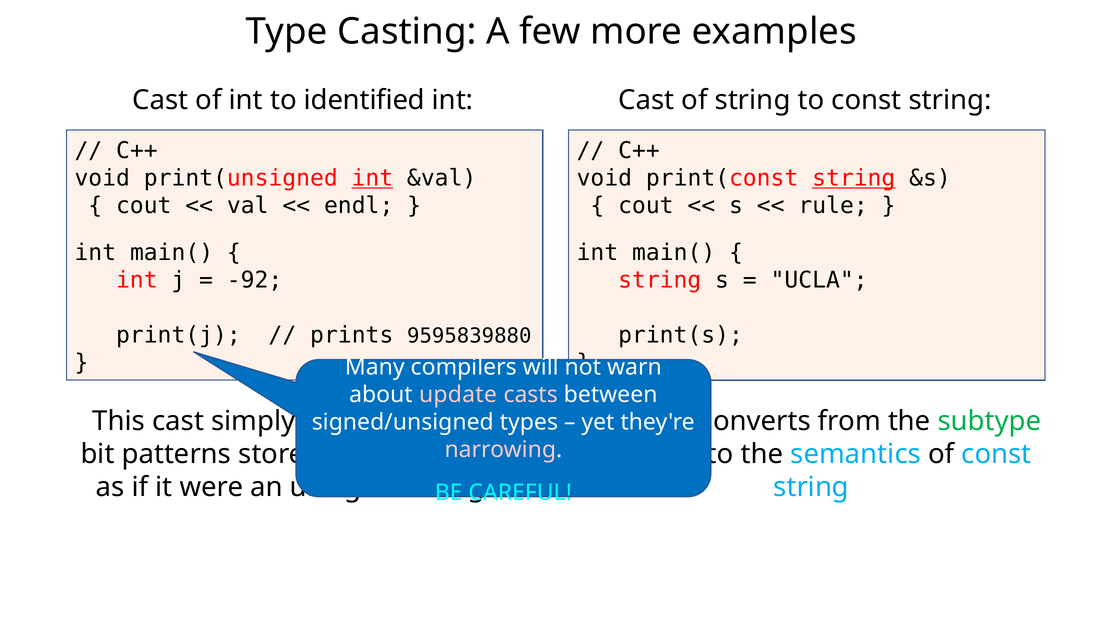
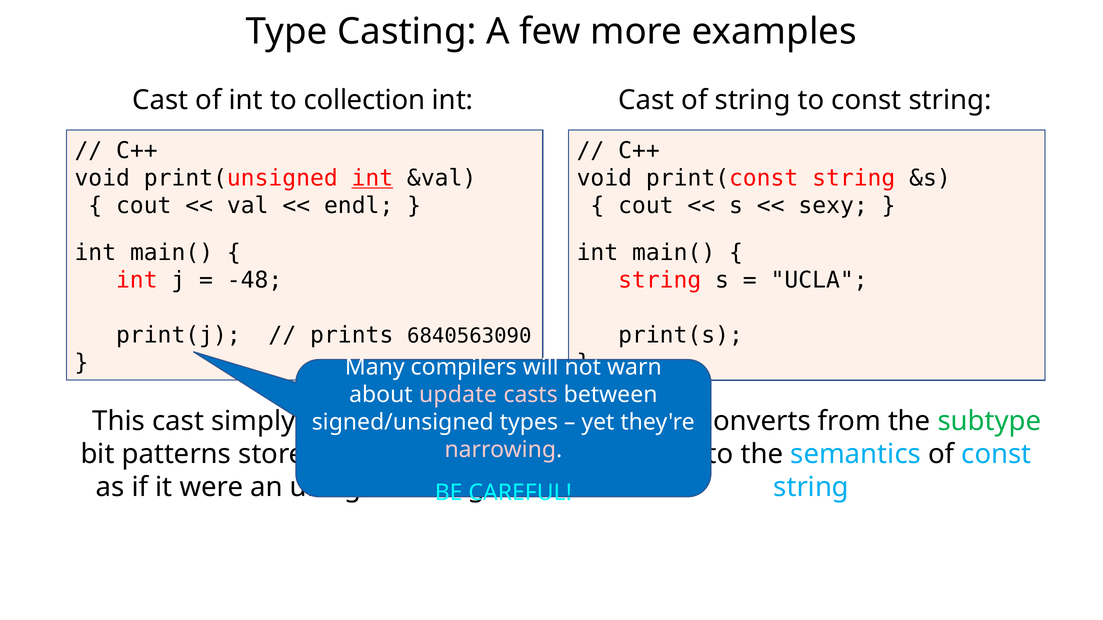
identified: identified -> collection (364, 100)
string underline: present -> none (854, 178)
rule: rule -> sexy (833, 206)
-92: -92 -> -48 (255, 280)
9595839880: 9595839880 -> 6840563090 (469, 336)
